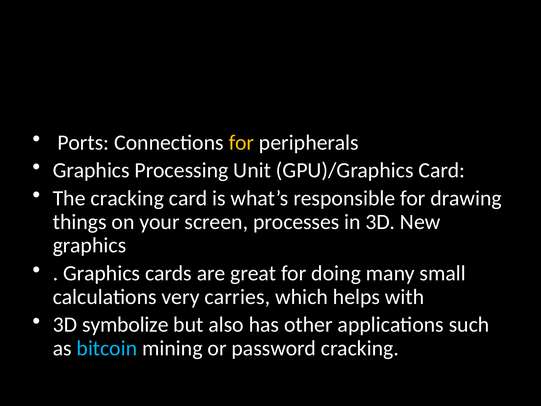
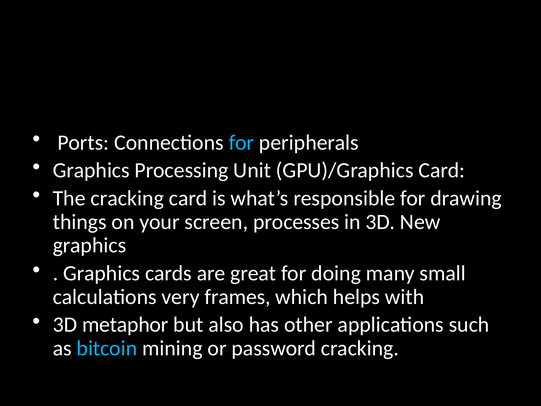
for colour: yellow -> light blue (241, 142)
carries: carries -> frames (238, 297)
symbolize: symbolize -> metaphor (125, 325)
